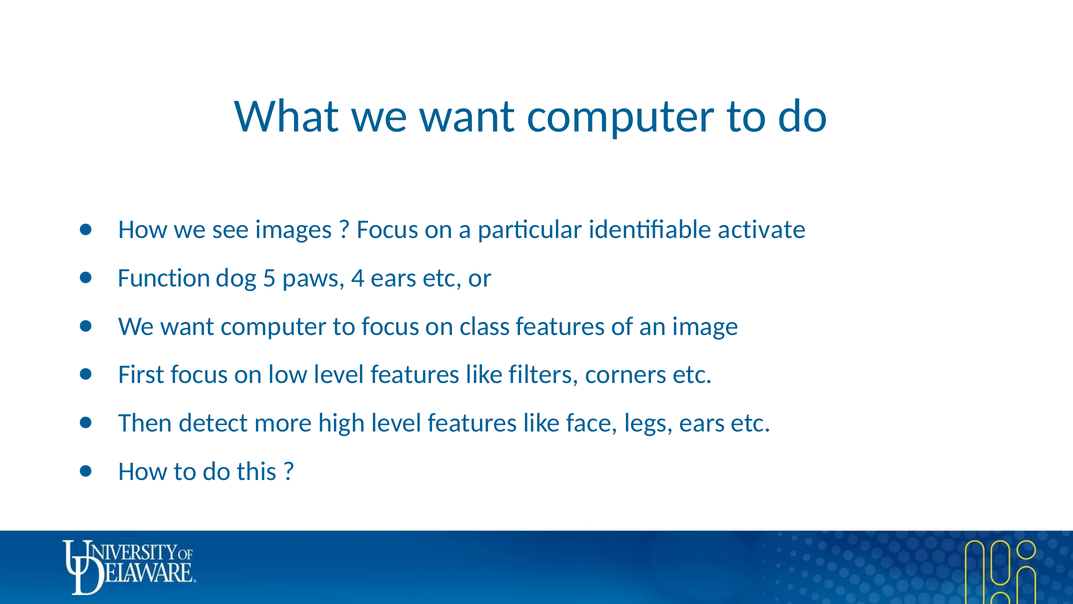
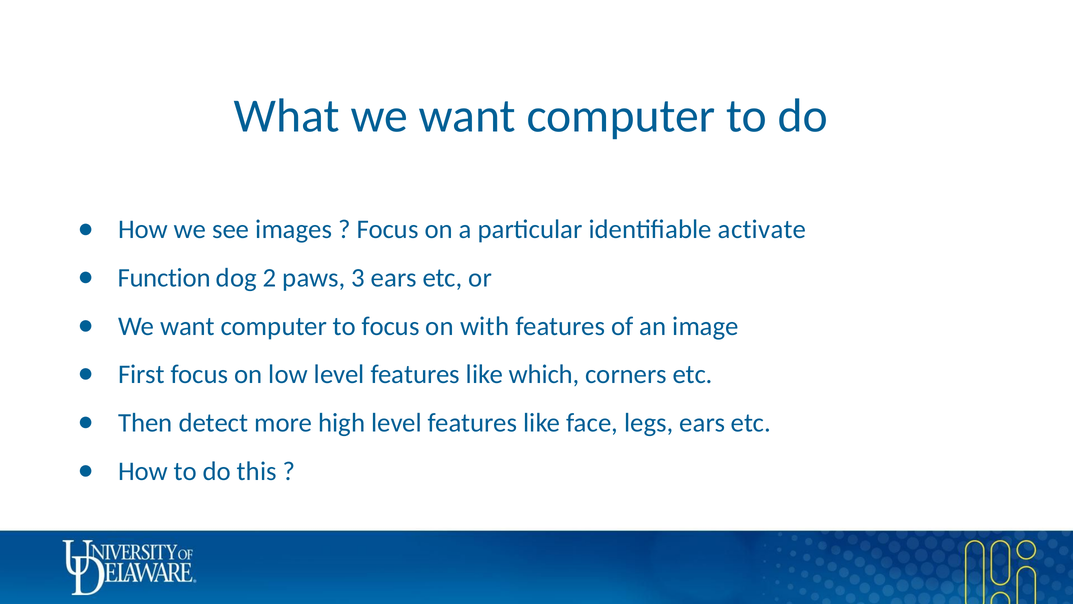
5: 5 -> 2 (270, 278)
4: 4 -> 3 (358, 278)
class: class -> with (485, 326)
filters: filters -> which (544, 374)
